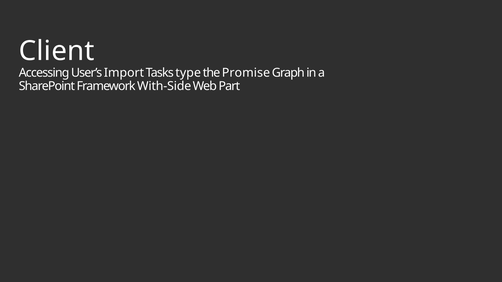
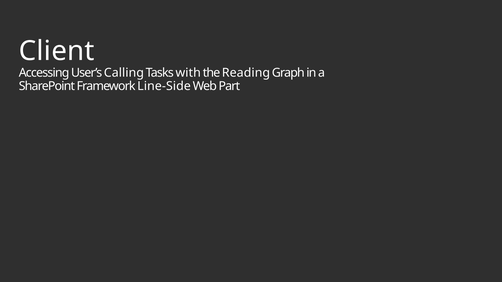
Import: Import -> Calling (124, 73)
type: type -> with (188, 73)
Promise: Promise -> Reading (246, 73)
With-Side: With-Side -> Line-Side (164, 86)
